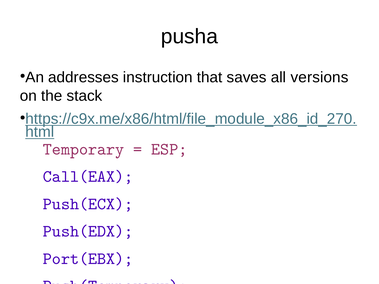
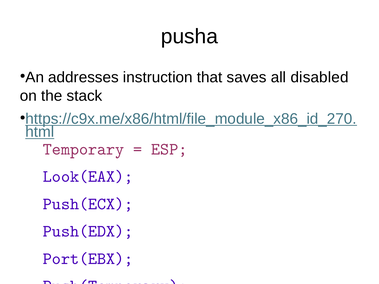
versions: versions -> disabled (320, 77)
Call(EAX: Call(EAX -> Look(EAX (88, 176)
